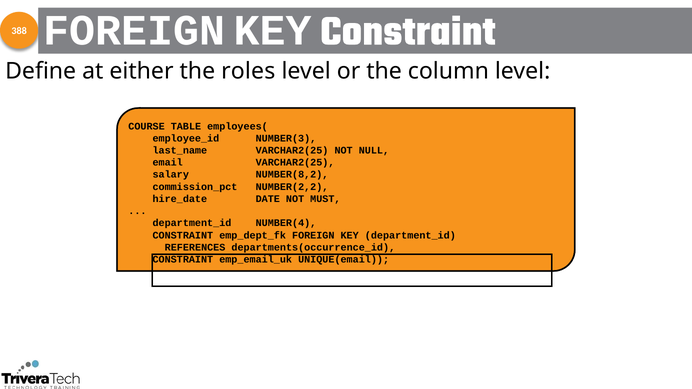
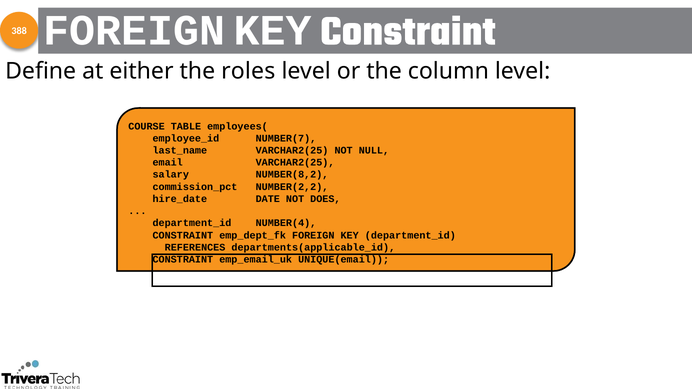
NUMBER(3: NUMBER(3 -> NUMBER(7 (286, 138)
MUST: MUST -> DOES (325, 199)
departments(occurrence_id: departments(occurrence_id -> departments(applicable_id (313, 247)
